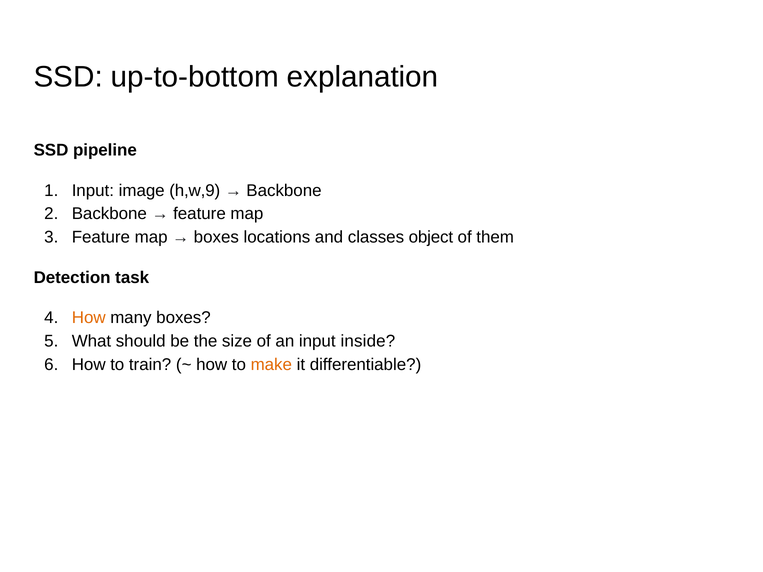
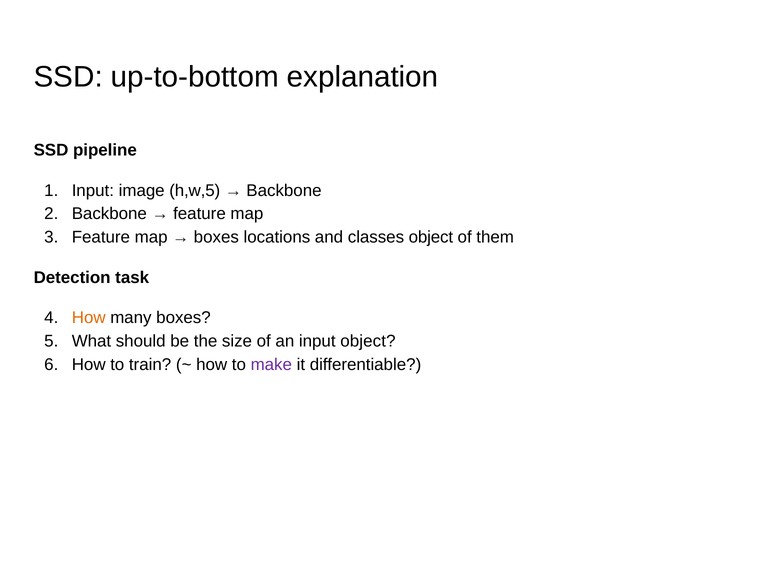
h,w,9: h,w,9 -> h,w,5 (195, 191)
input inside: inside -> object (368, 341)
make colour: orange -> purple (271, 365)
